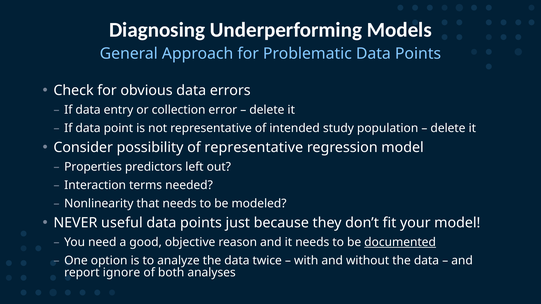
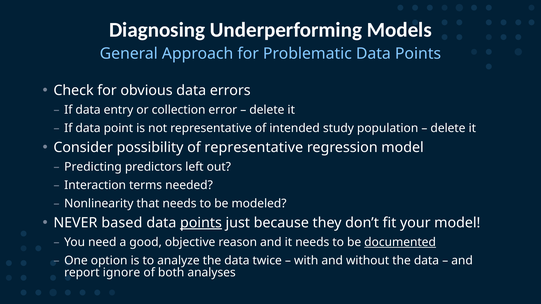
Properties: Properties -> Predicting (93, 167)
useful: useful -> based (122, 223)
points underline: none -> present (201, 223)
